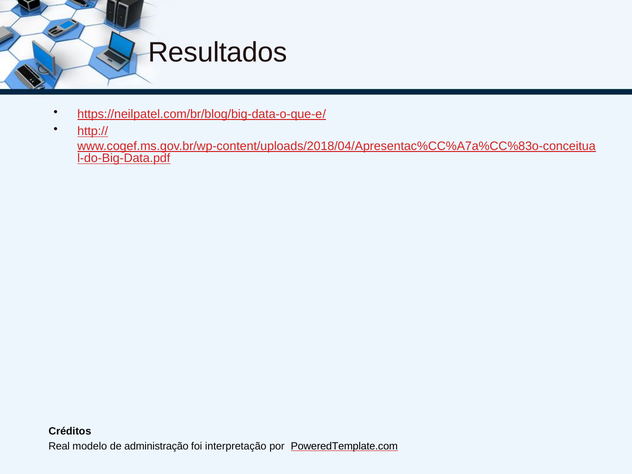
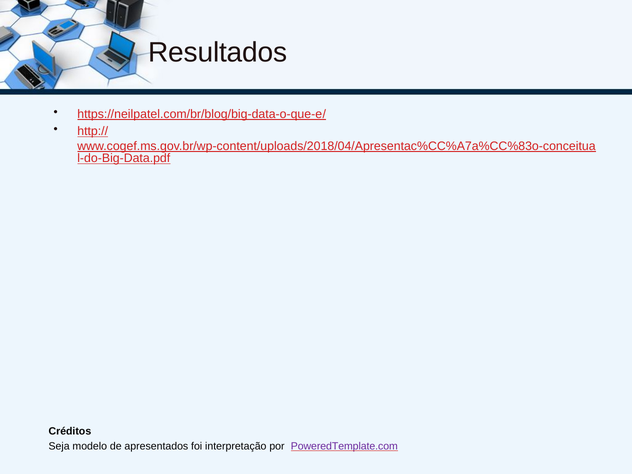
Real: Real -> Seja (59, 446)
administração: administração -> apresentados (156, 446)
PoweredTemplate.com colour: black -> purple (344, 446)
